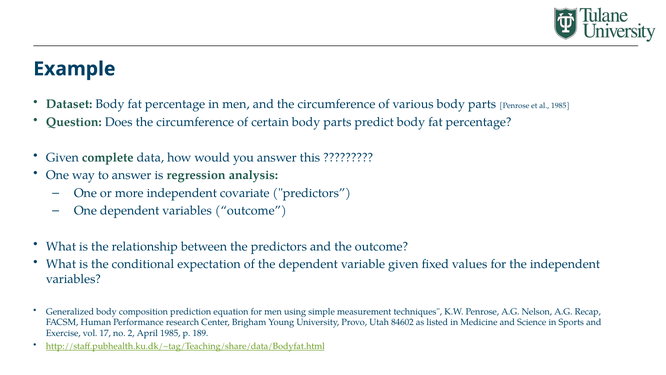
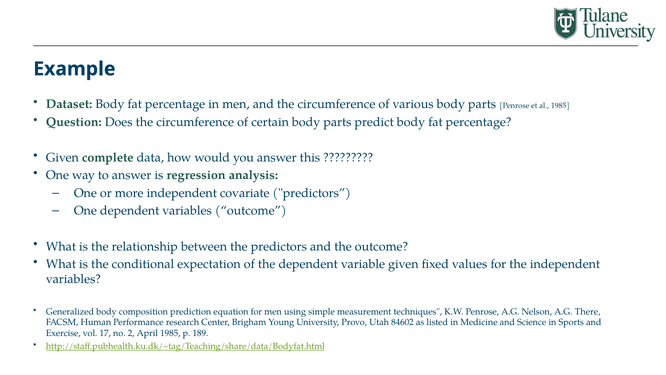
Recap: Recap -> There (588, 311)
